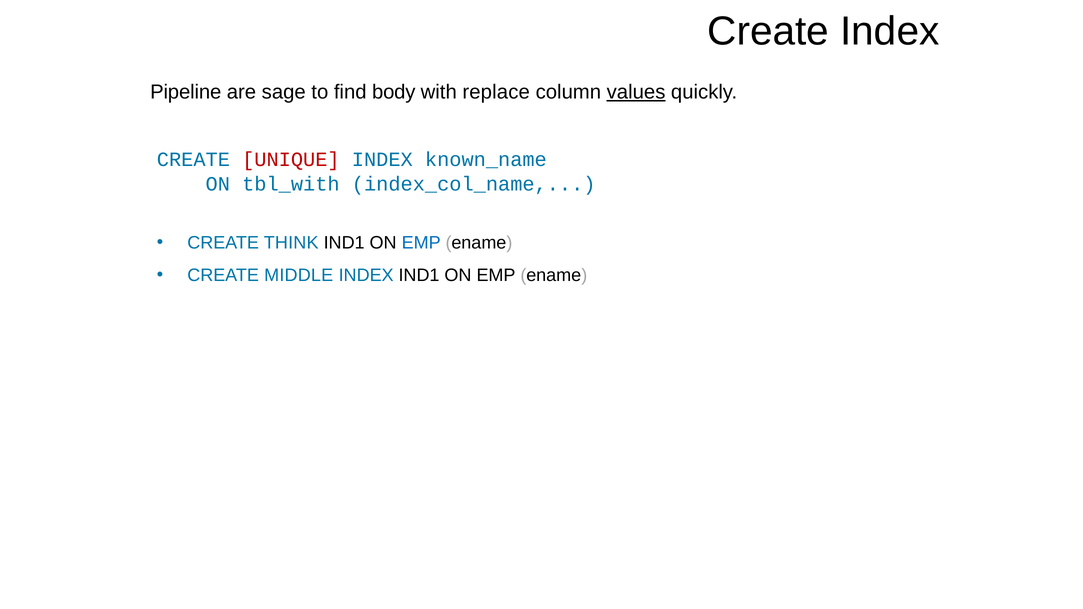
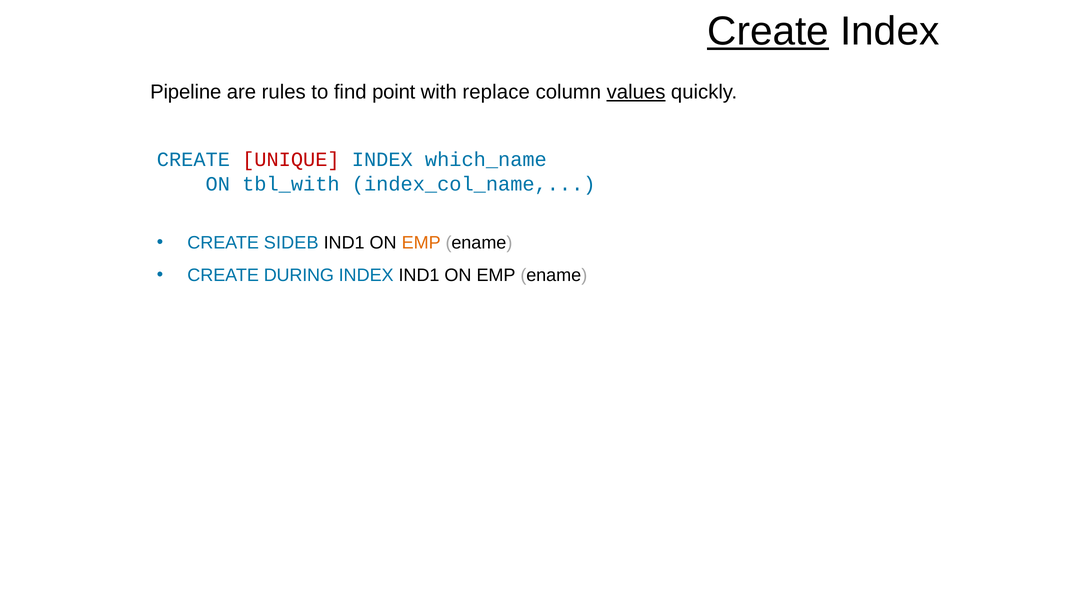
Create underline: none -> present (768, 31)
sage: sage -> rules (284, 92)
body: body -> point (394, 92)
known_name: known_name -> which_name (486, 160)
THINK: THINK -> SIDEB (291, 243)
EMP colour: blue -> orange (421, 243)
MIDDLE: MIDDLE -> DURING (299, 276)
